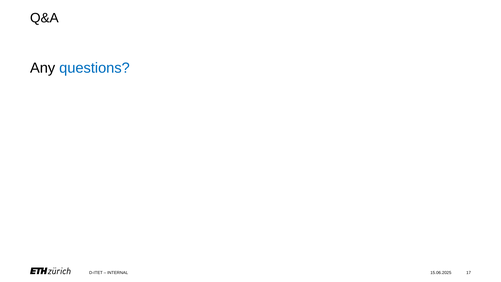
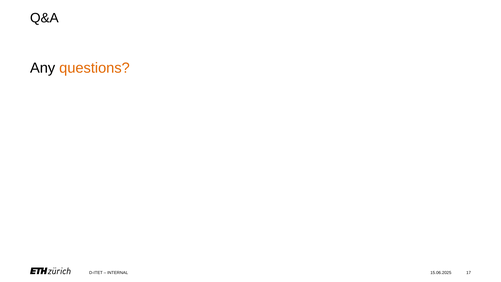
questions colour: blue -> orange (94, 68)
